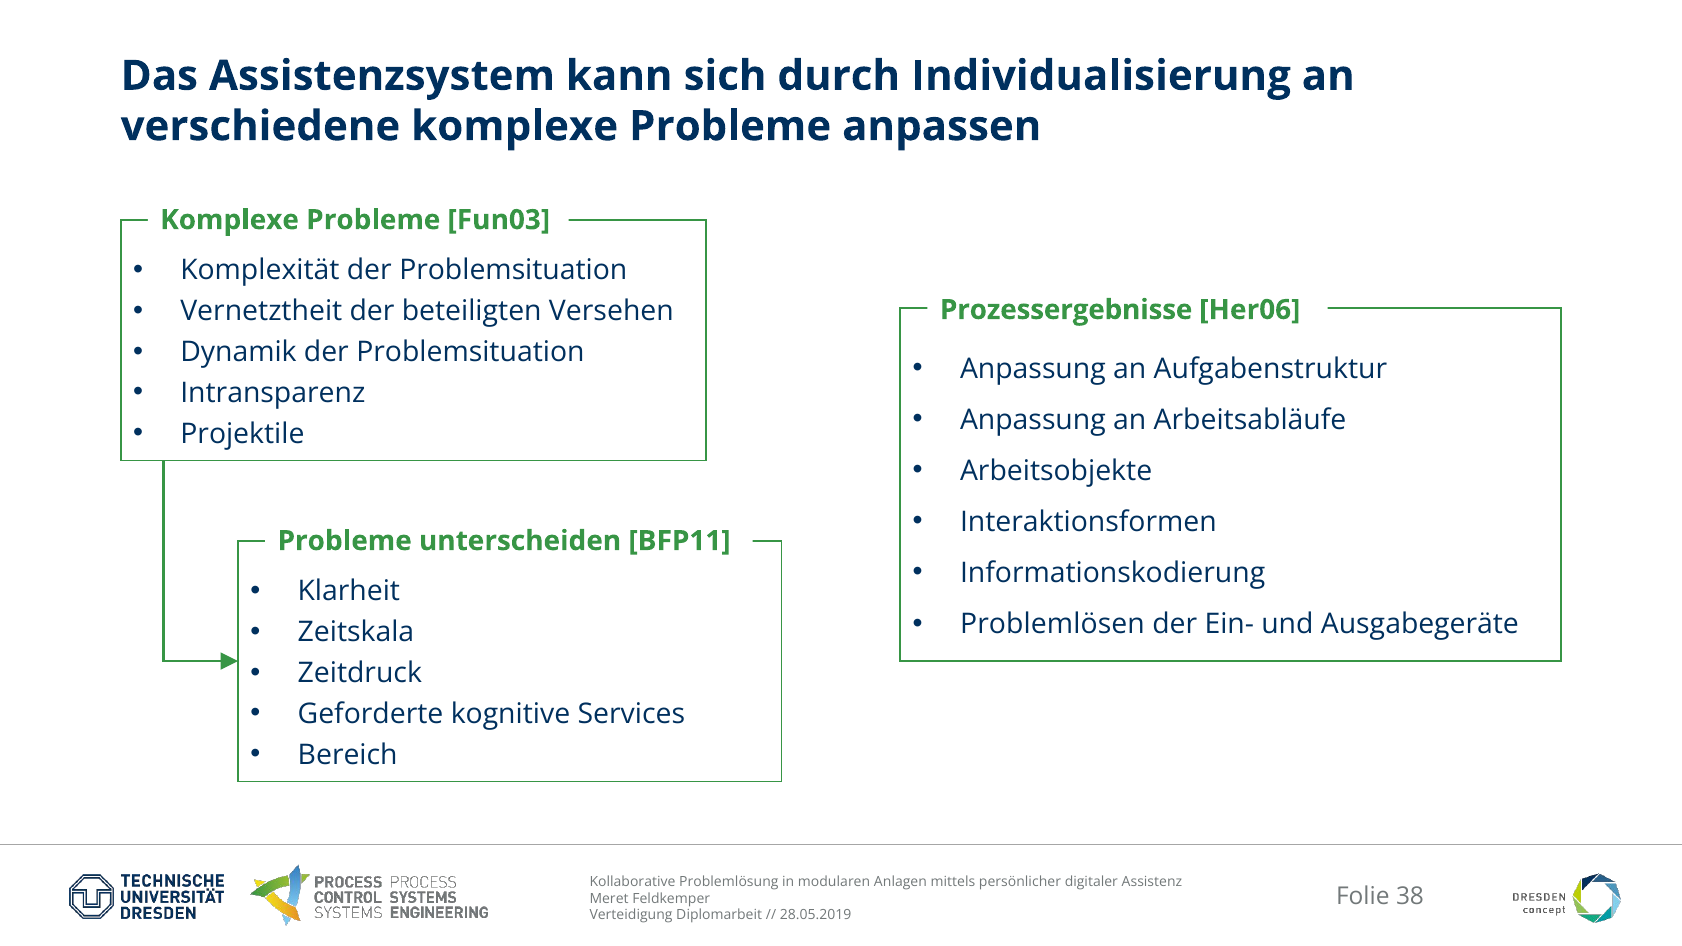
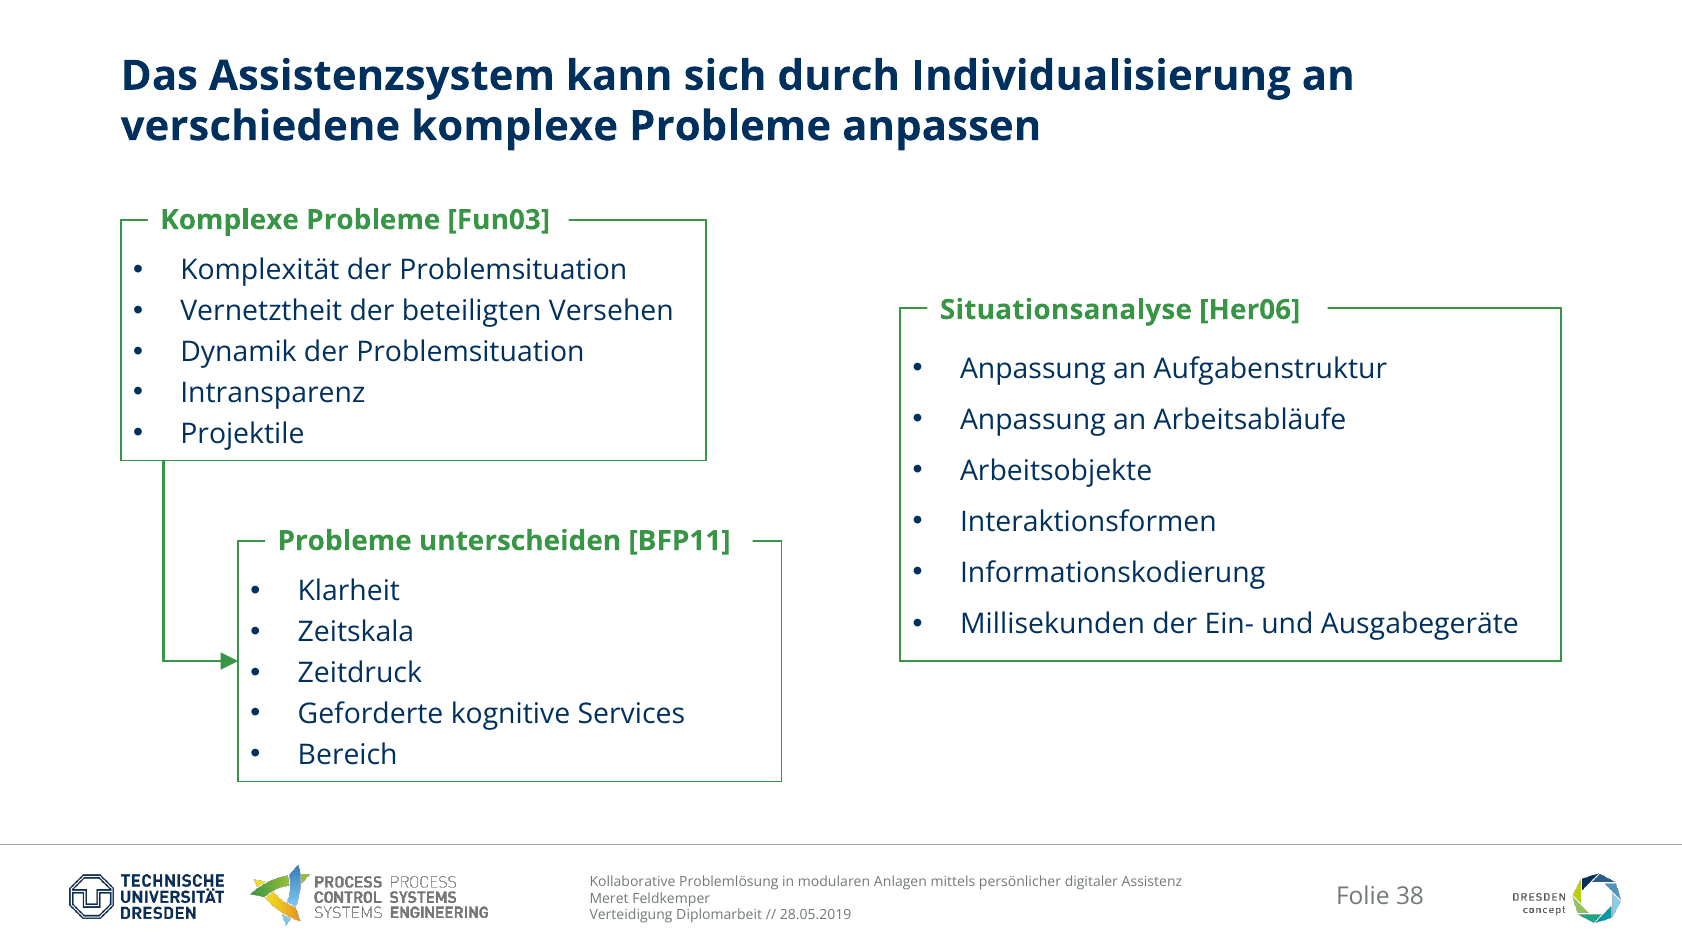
Prozessergebnisse: Prozessergebnisse -> Situationsanalyse (1066, 310)
Problemlösen: Problemlösen -> Millisekunden (1052, 624)
